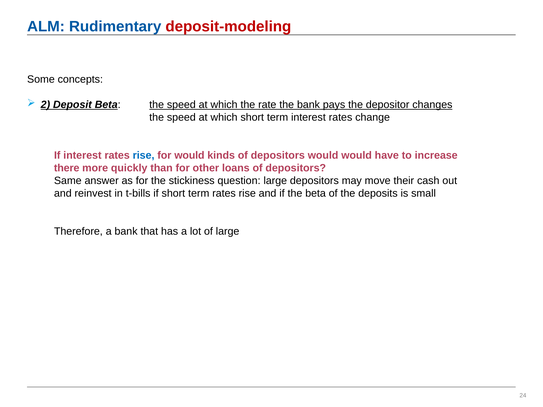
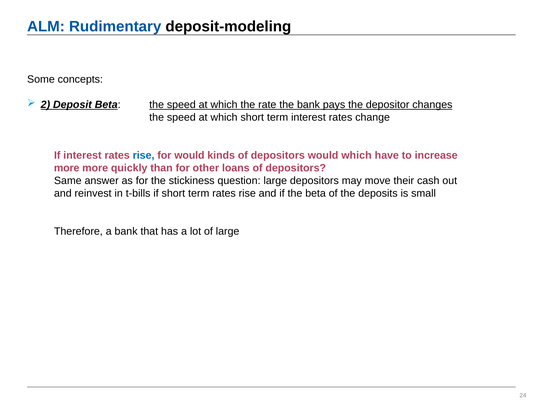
deposit-modeling colour: red -> black (228, 26)
would would: would -> which (357, 156)
there: there -> more (67, 168)
